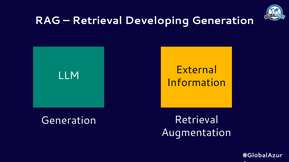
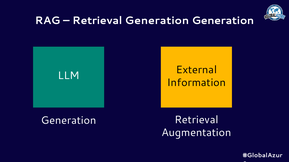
Retrieval Developing: Developing -> Generation (157, 21)
